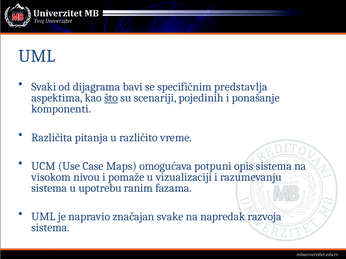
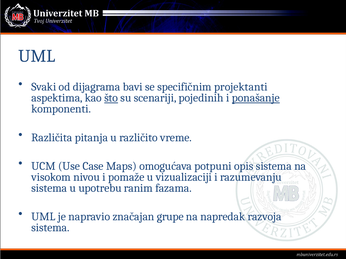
predstavlja: predstavlja -> projektanti (241, 87)
ponašanje underline: none -> present (256, 98)
svake: svake -> grupe (170, 217)
